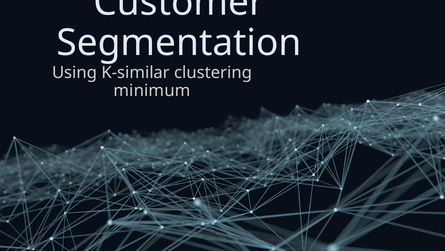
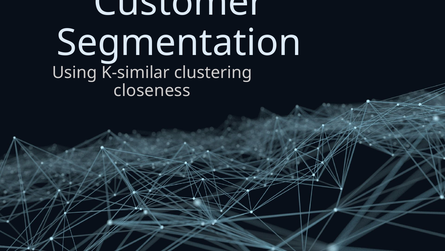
minimum: minimum -> closeness (152, 90)
